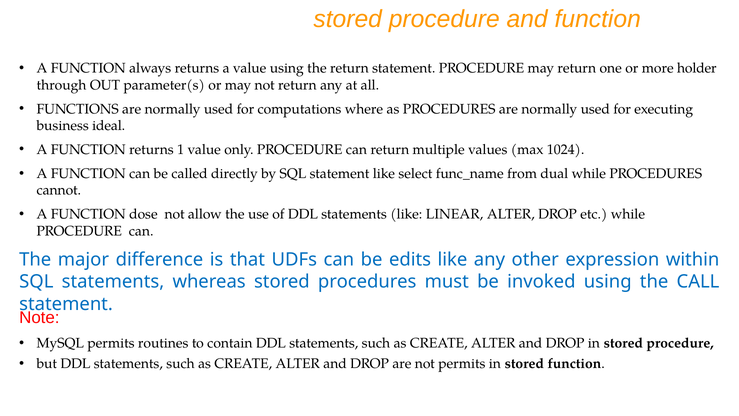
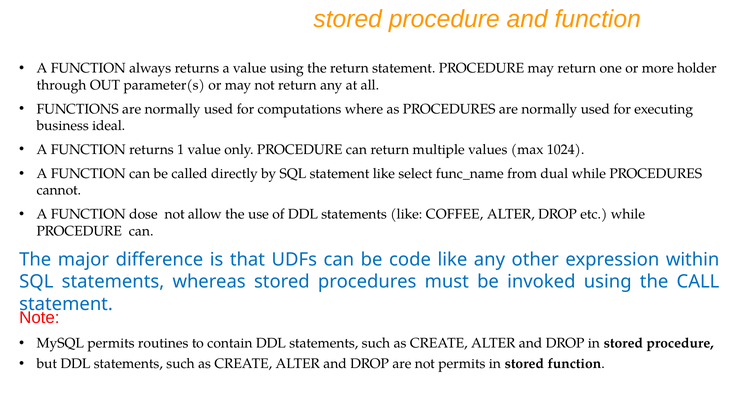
LINEAR: LINEAR -> COFFEE (455, 214)
edits: edits -> code (410, 259)
